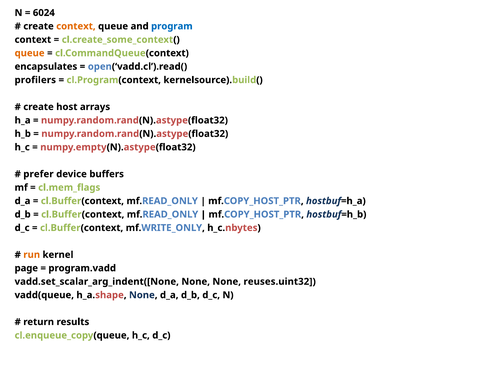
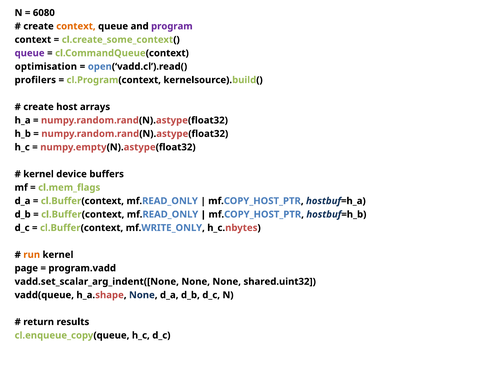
6024: 6024 -> 6080 (44, 13)
program colour: blue -> purple (172, 26)
queue colour: orange -> purple (30, 53)
encapsulates: encapsulates -> optimisation (46, 66)
prefer: prefer -> kernel (39, 174)
reuses.uint32: reuses.uint32 -> shared.uint32 (280, 281)
